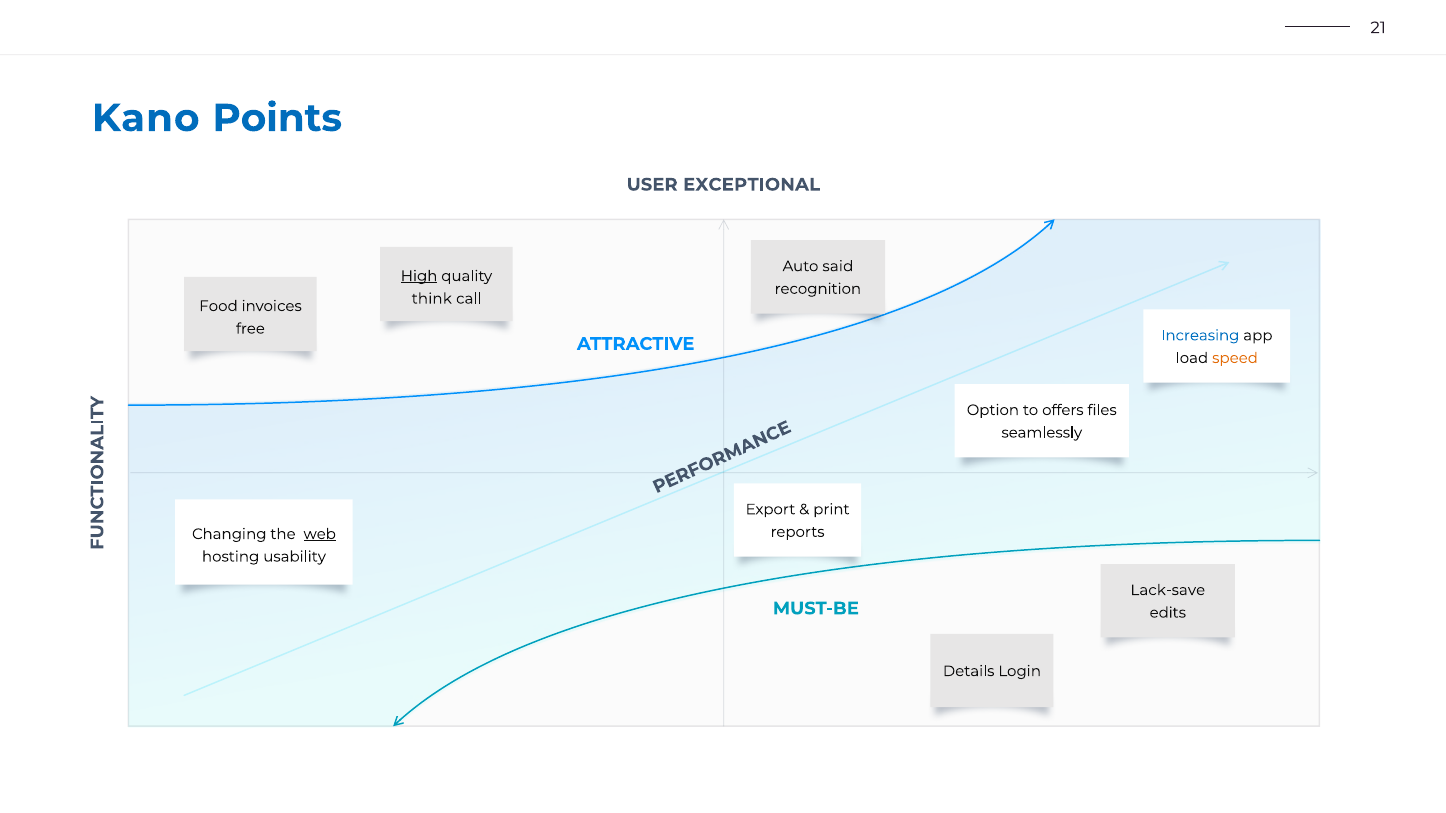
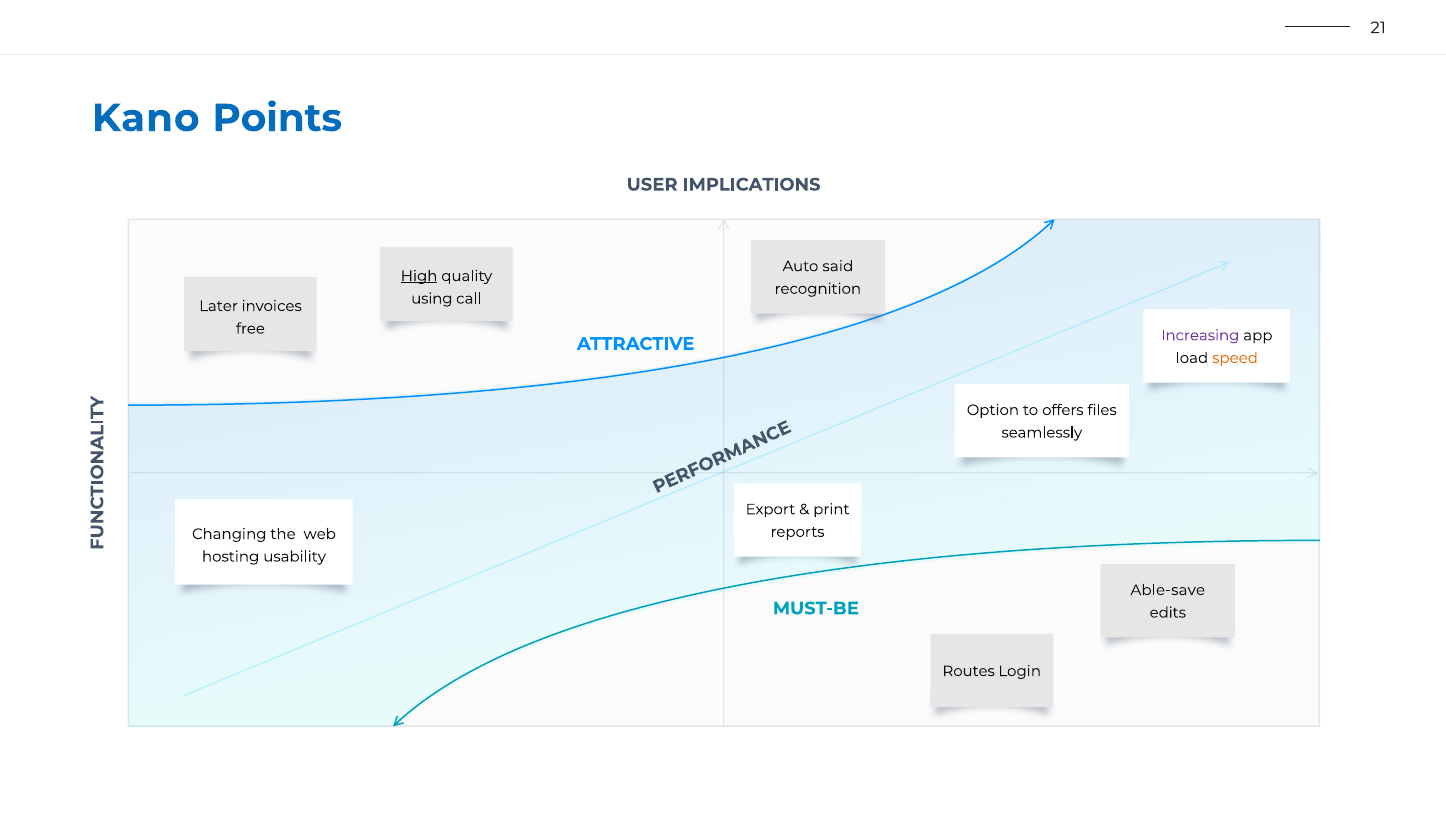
EXCEPTIONAL: EXCEPTIONAL -> IMPLICATIONS (752, 185)
think: think -> using (432, 299)
Food: Food -> Later (218, 306)
Increasing colour: blue -> purple (1200, 336)
web underline: present -> none (320, 534)
Lack-save: Lack-save -> Able-save (1168, 590)
Details: Details -> Routes (969, 671)
